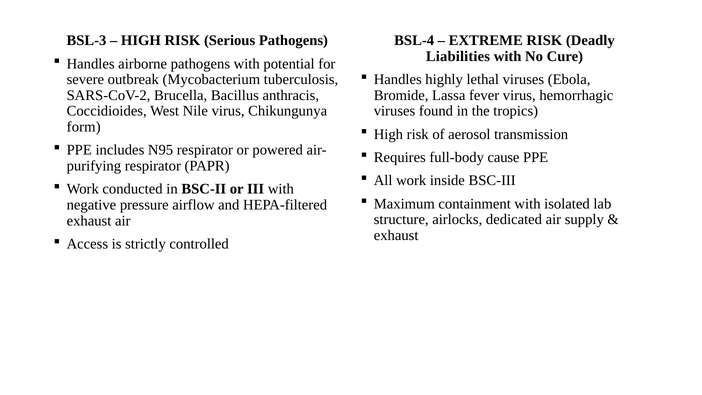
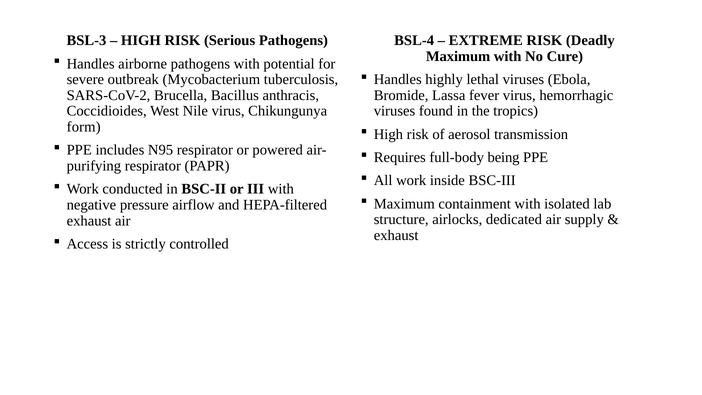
Liabilities: Liabilities -> Maximum (458, 56)
cause: cause -> being (504, 157)
